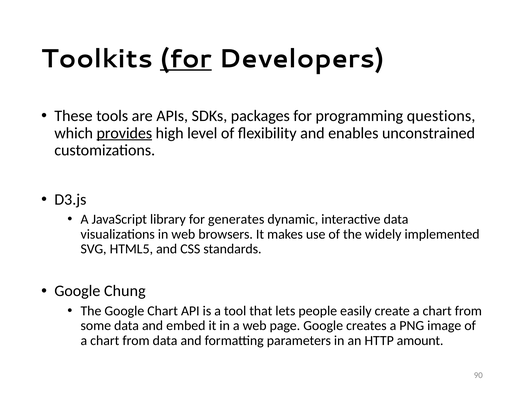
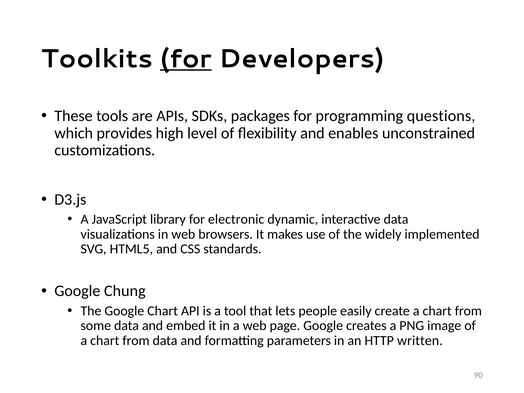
provides underline: present -> none (124, 133)
generates: generates -> electronic (236, 219)
amount: amount -> written (420, 341)
